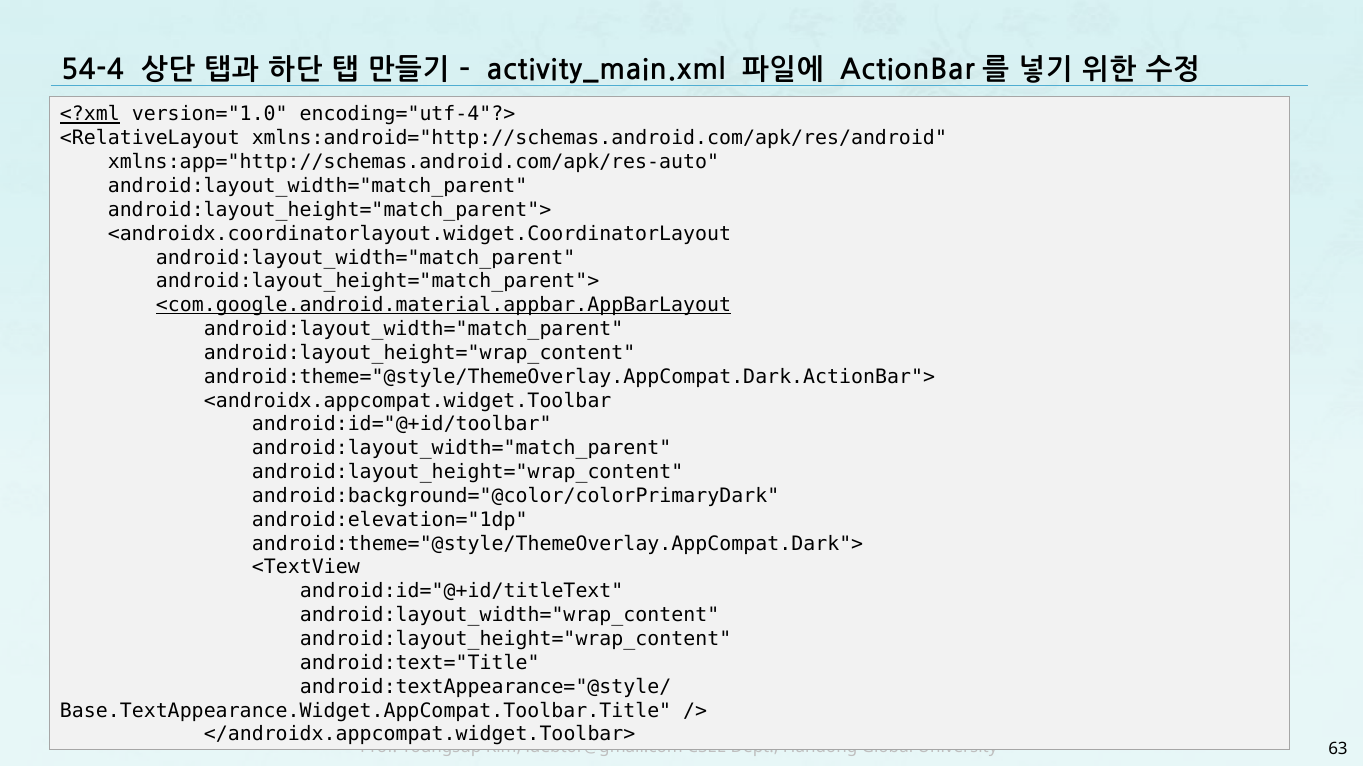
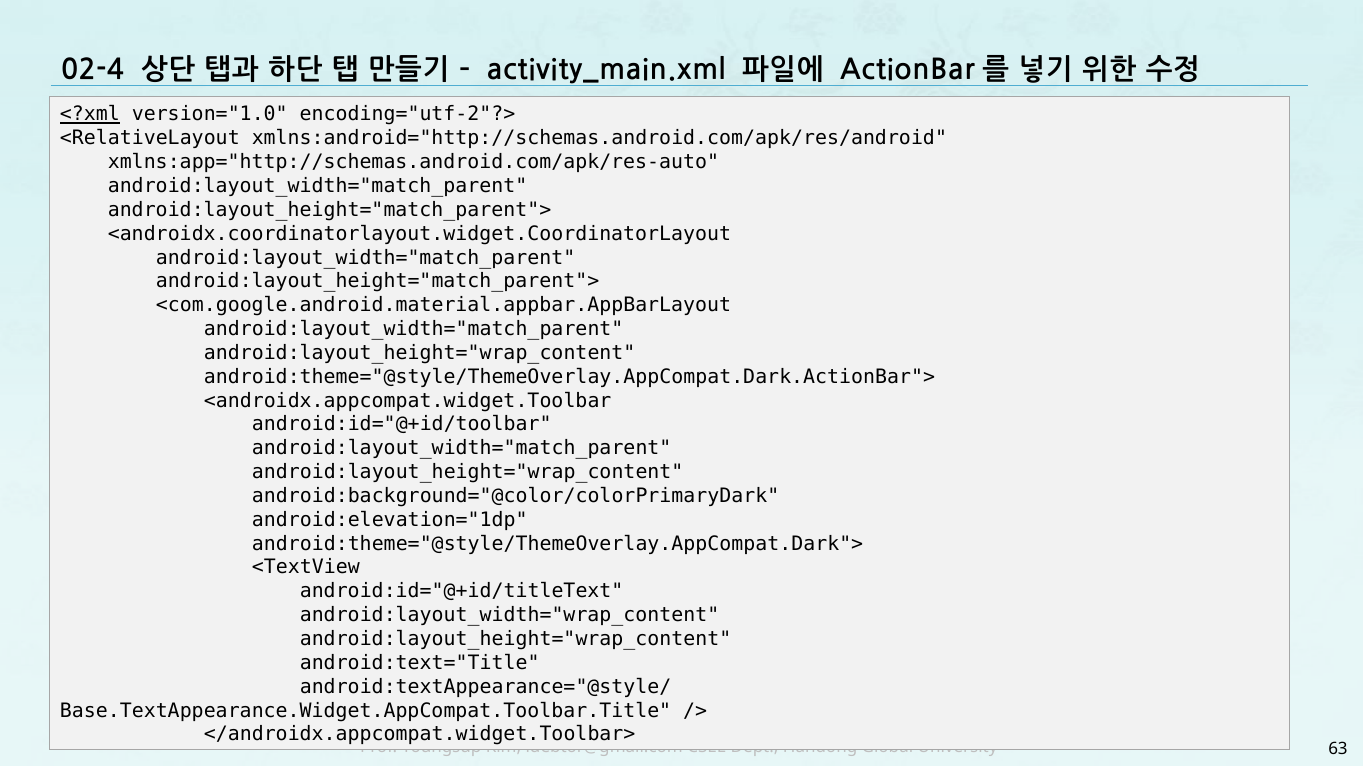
54-4: 54-4 -> 02-4 (93, 70)
encoding="utf-4"?>: encoding="utf-4"?> -> encoding="utf-2"?> (408, 114)
<com.google.android.material.appbar.AppBarLayout underline: present -> none (443, 305)
